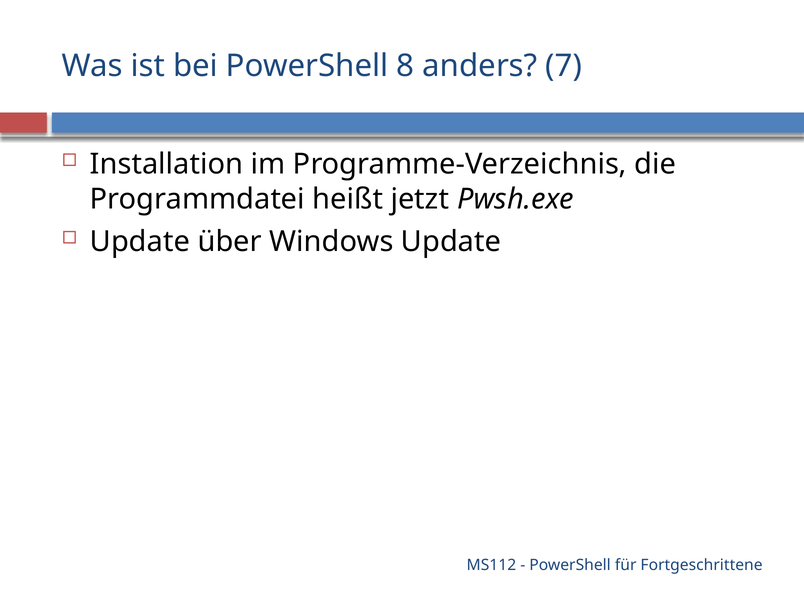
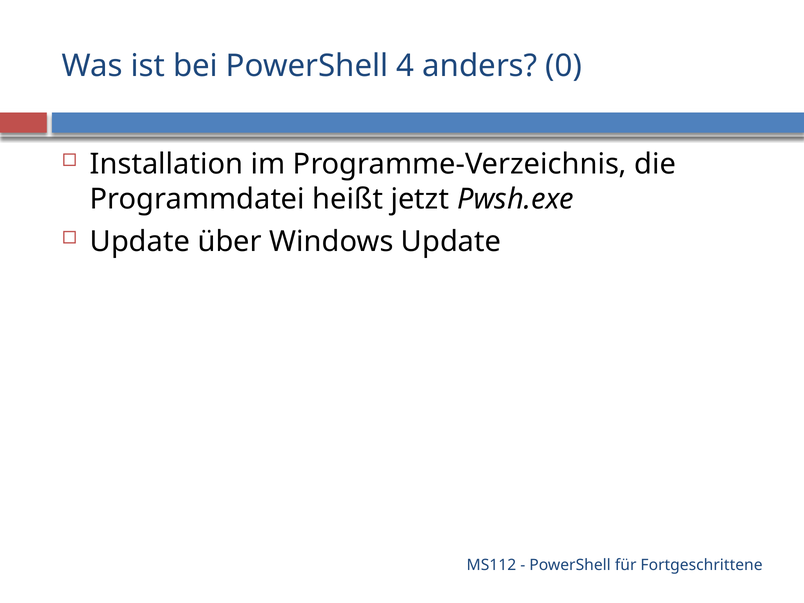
8: 8 -> 4 (405, 66)
7: 7 -> 0 (564, 66)
